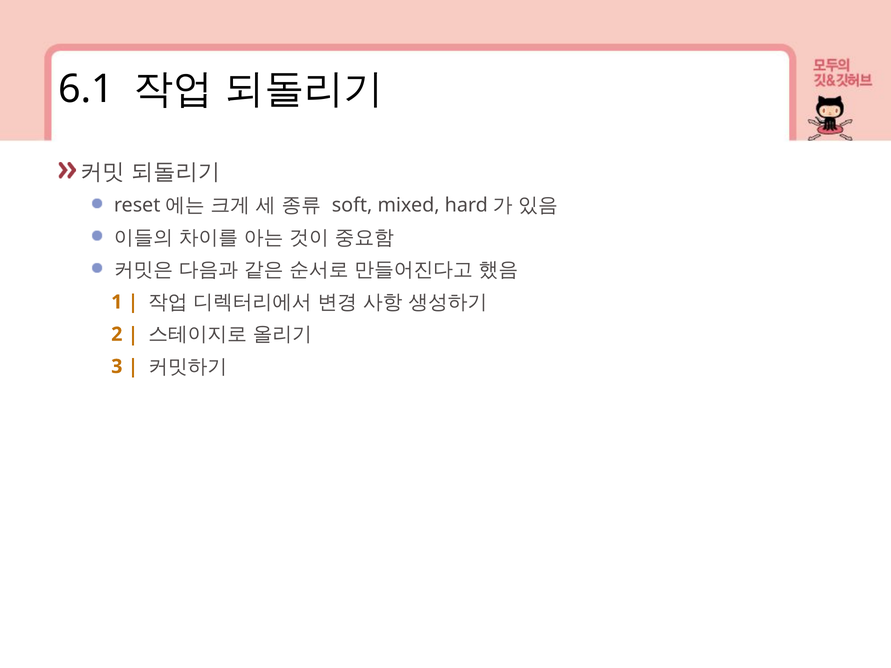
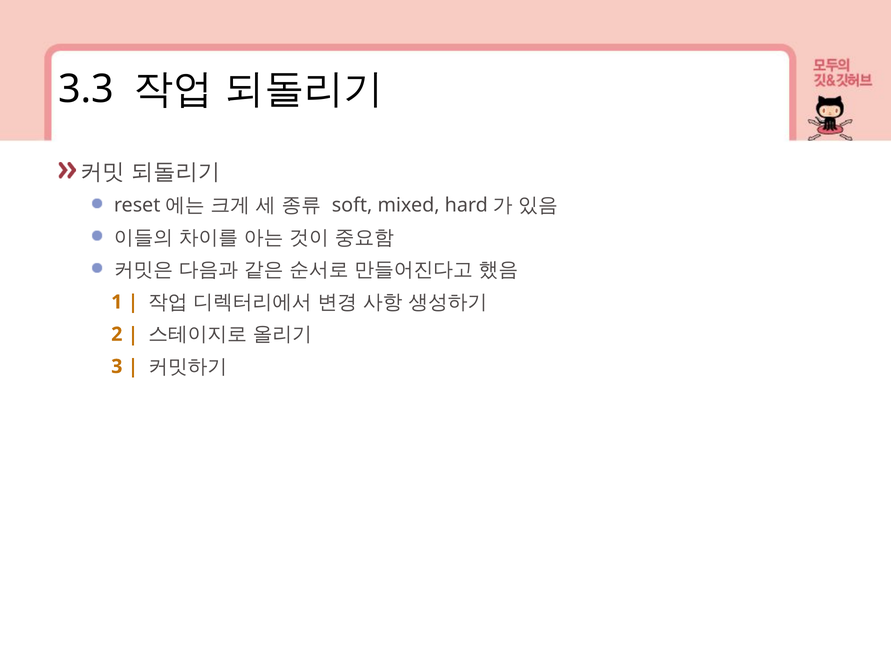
6.1: 6.1 -> 3.3 (86, 89)
